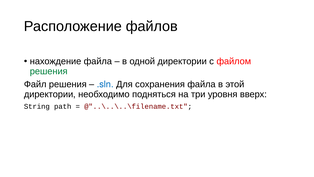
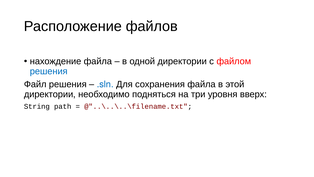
решения colour: green -> blue (49, 71)
